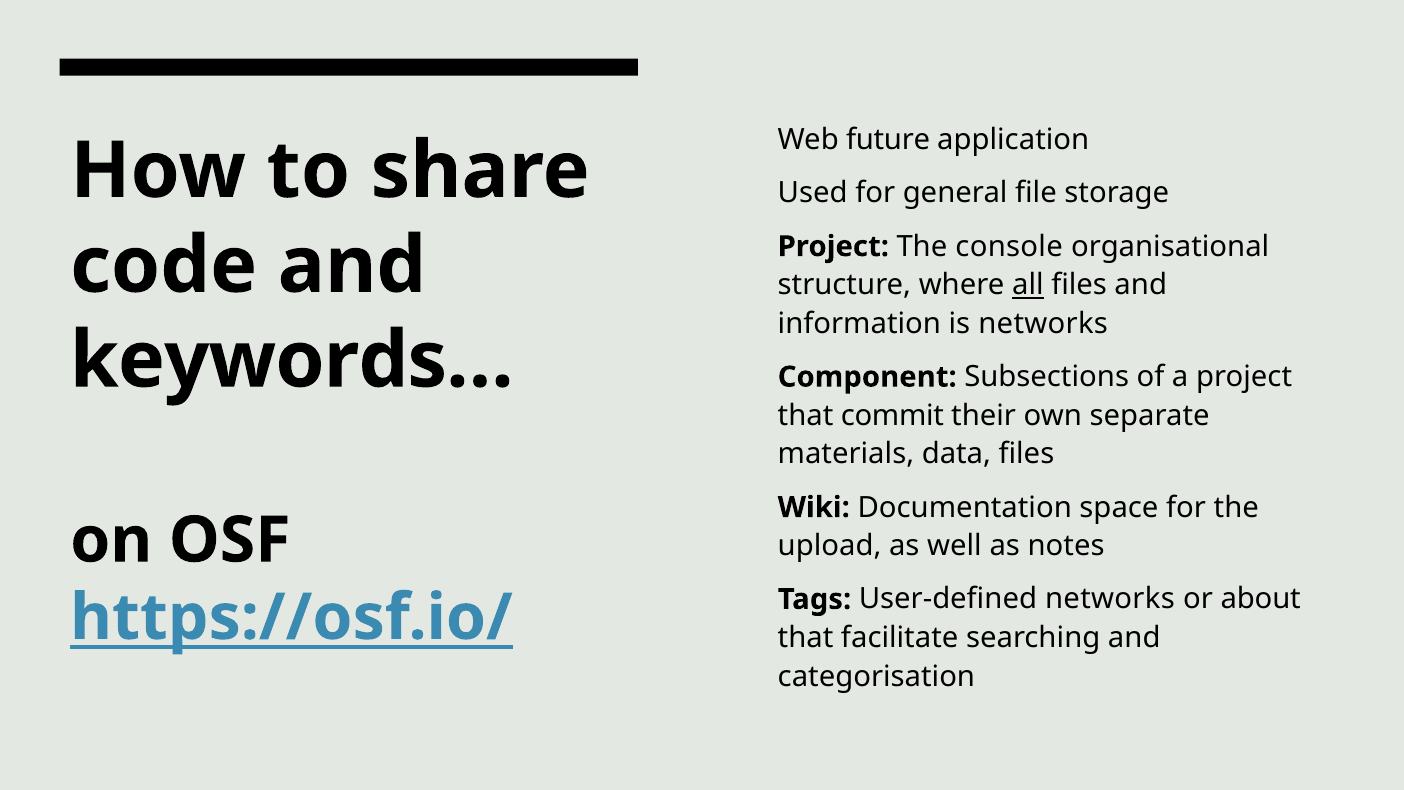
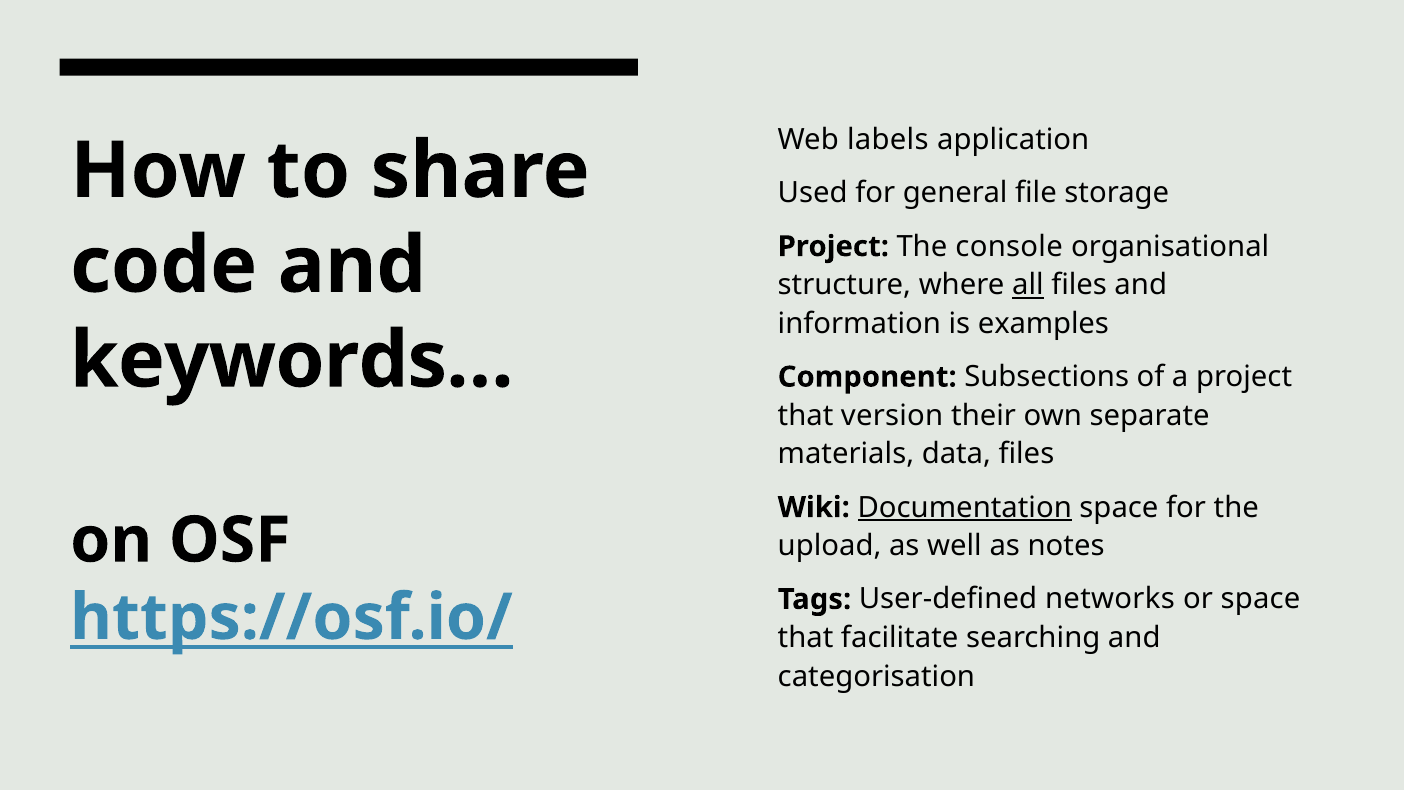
future: future -> labels (888, 140)
is networks: networks -> examples (1043, 324)
commit: commit -> version (892, 415)
Documentation underline: none -> present (965, 507)
or about: about -> space (1261, 599)
